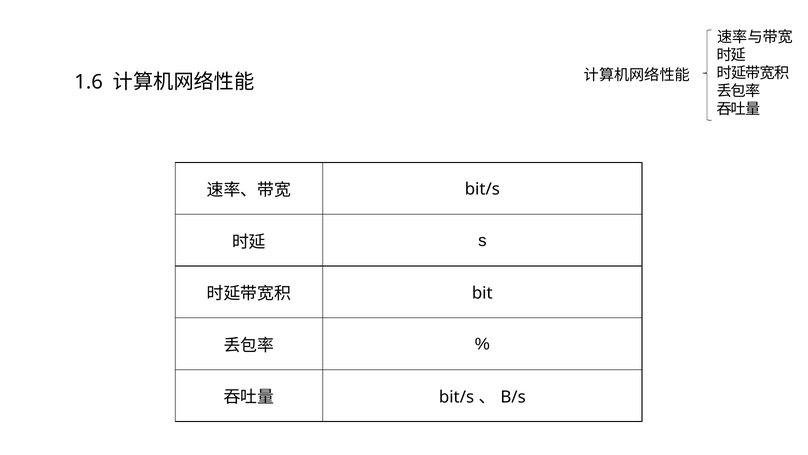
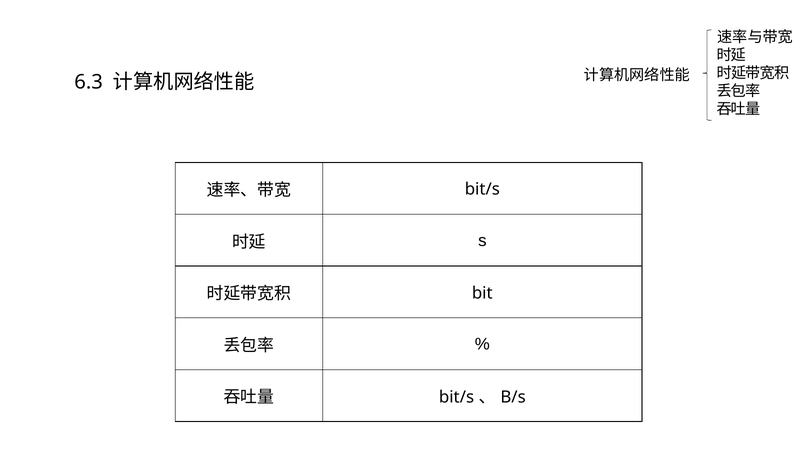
1.6: 1.6 -> 6.3 (89, 82)
